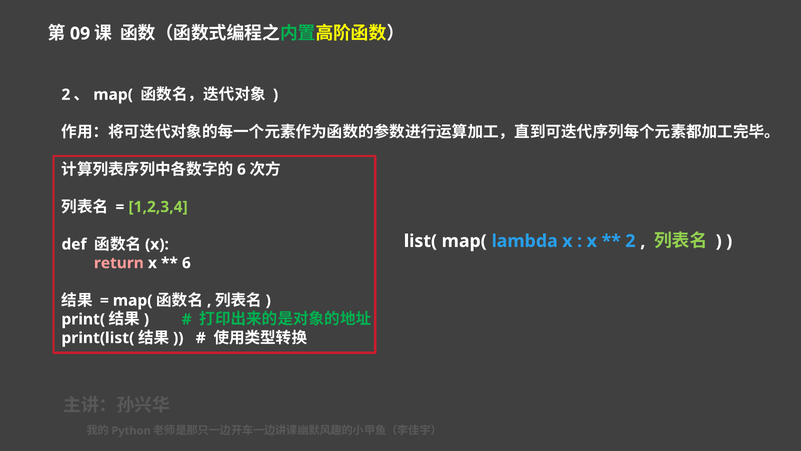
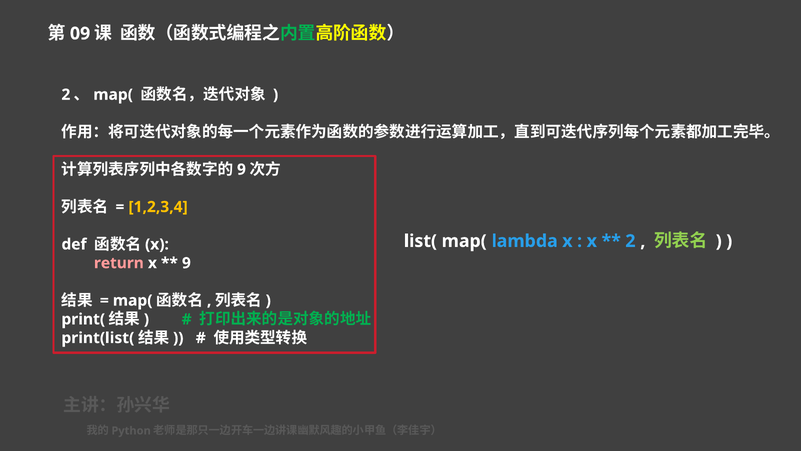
6: 6 -> 9 (241, 169)
1,2,3,4 colour: light green -> yellow (158, 207)
6: 6 -> 9 (186, 263)
